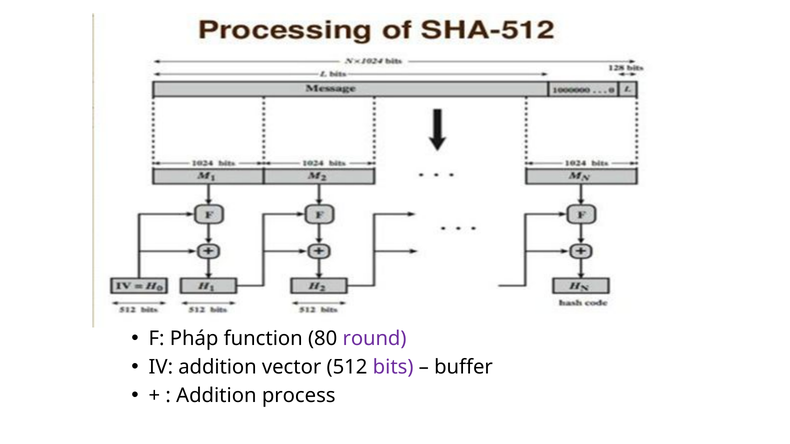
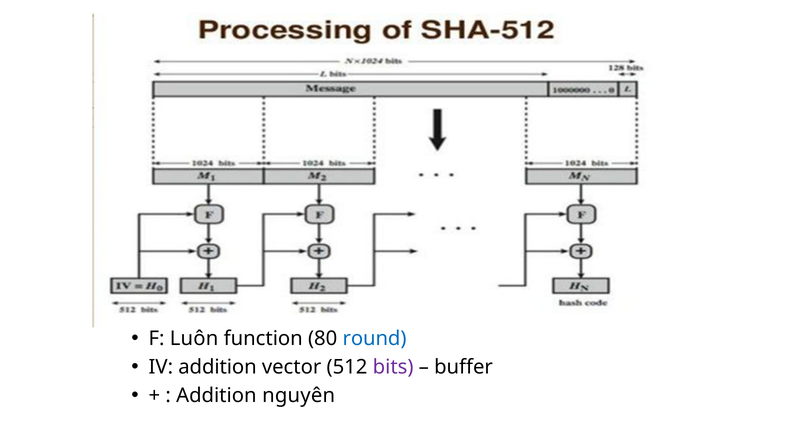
Pháp: Pháp -> Luôn (194, 339)
round colour: purple -> blue (375, 339)
process: process -> nguyên (299, 396)
